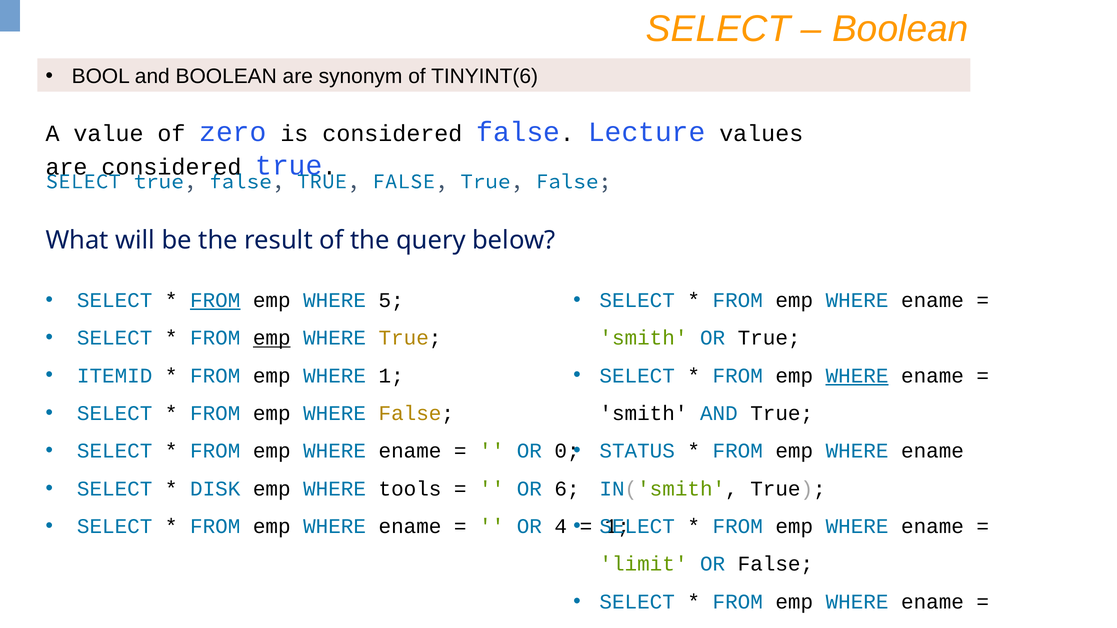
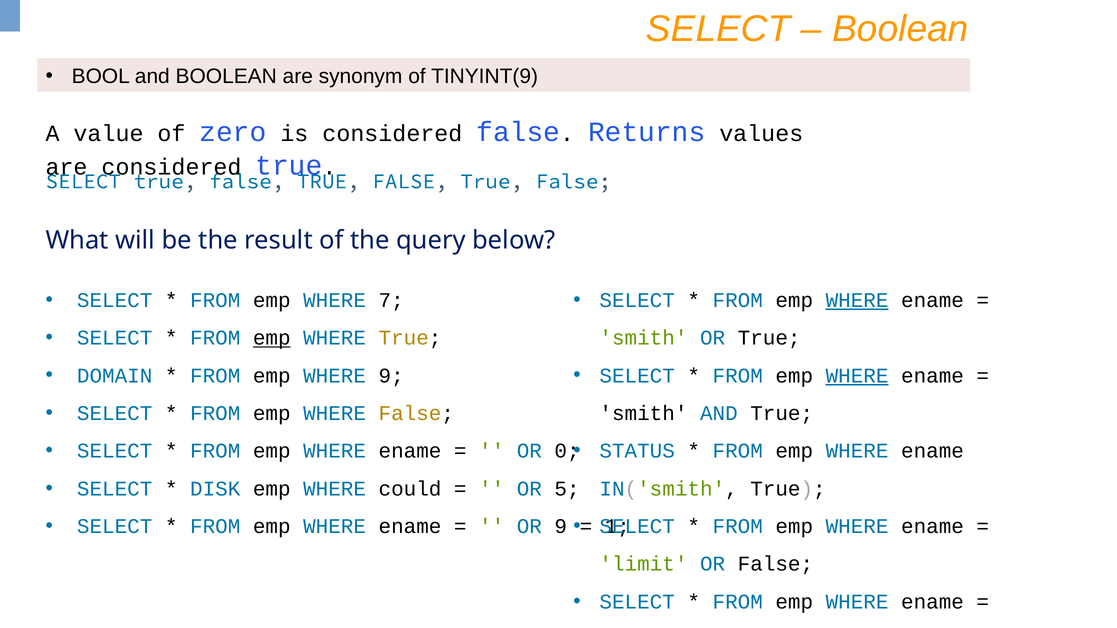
TINYINT(6: TINYINT(6 -> TINYINT(9 (485, 77)
Lecture: Lecture -> Returns (647, 132)
FROM underline: present -> none (215, 300)
5: 5 -> 7 (391, 300)
WHERE underline: none -> present (857, 300)
ITEMID: ITEMID -> DOMAIN (115, 376)
WHERE 1: 1 -> 9 (391, 376)
tools: tools -> could (410, 489)
6: 6 -> 5 (567, 489)
OR 4: 4 -> 9 (561, 527)
